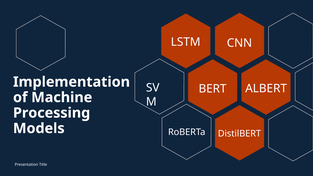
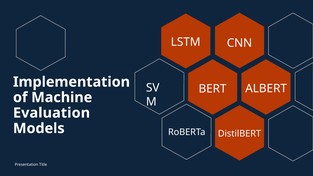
Processing: Processing -> Evaluation (52, 113)
